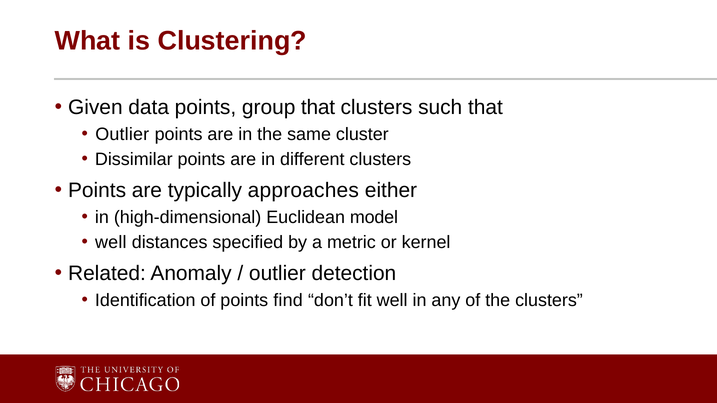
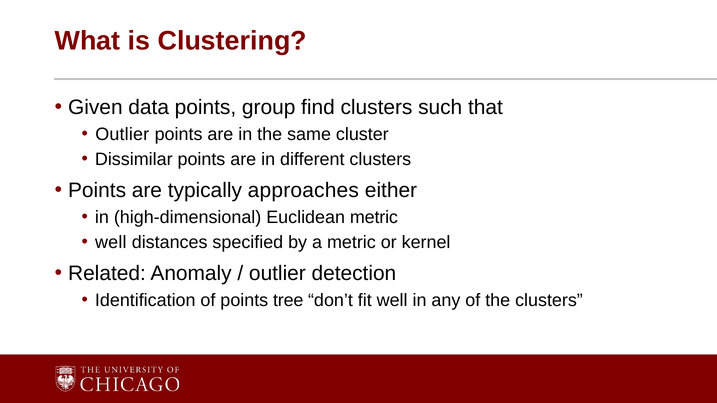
group that: that -> find (318, 107)
Euclidean model: model -> metric (374, 217)
find: find -> tree (288, 300)
